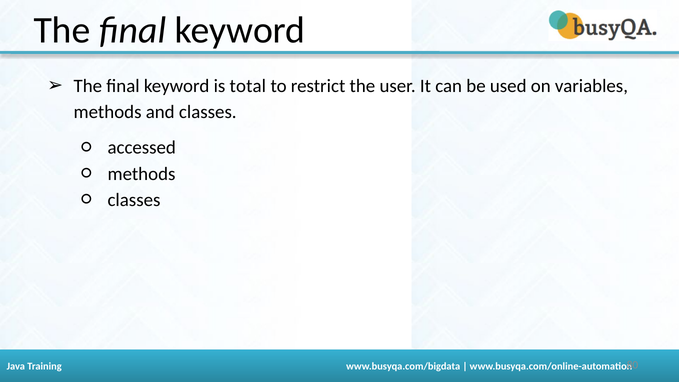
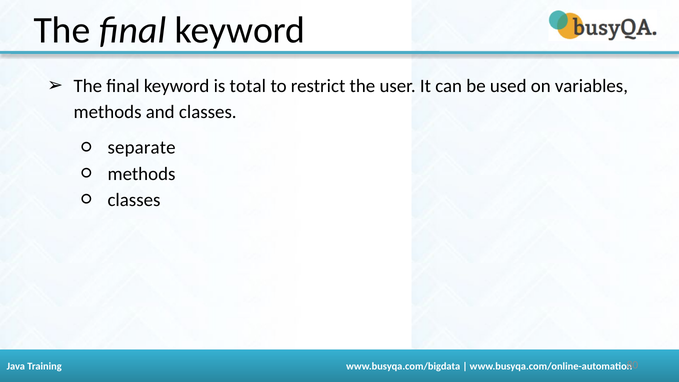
accessed: accessed -> separate (142, 148)
